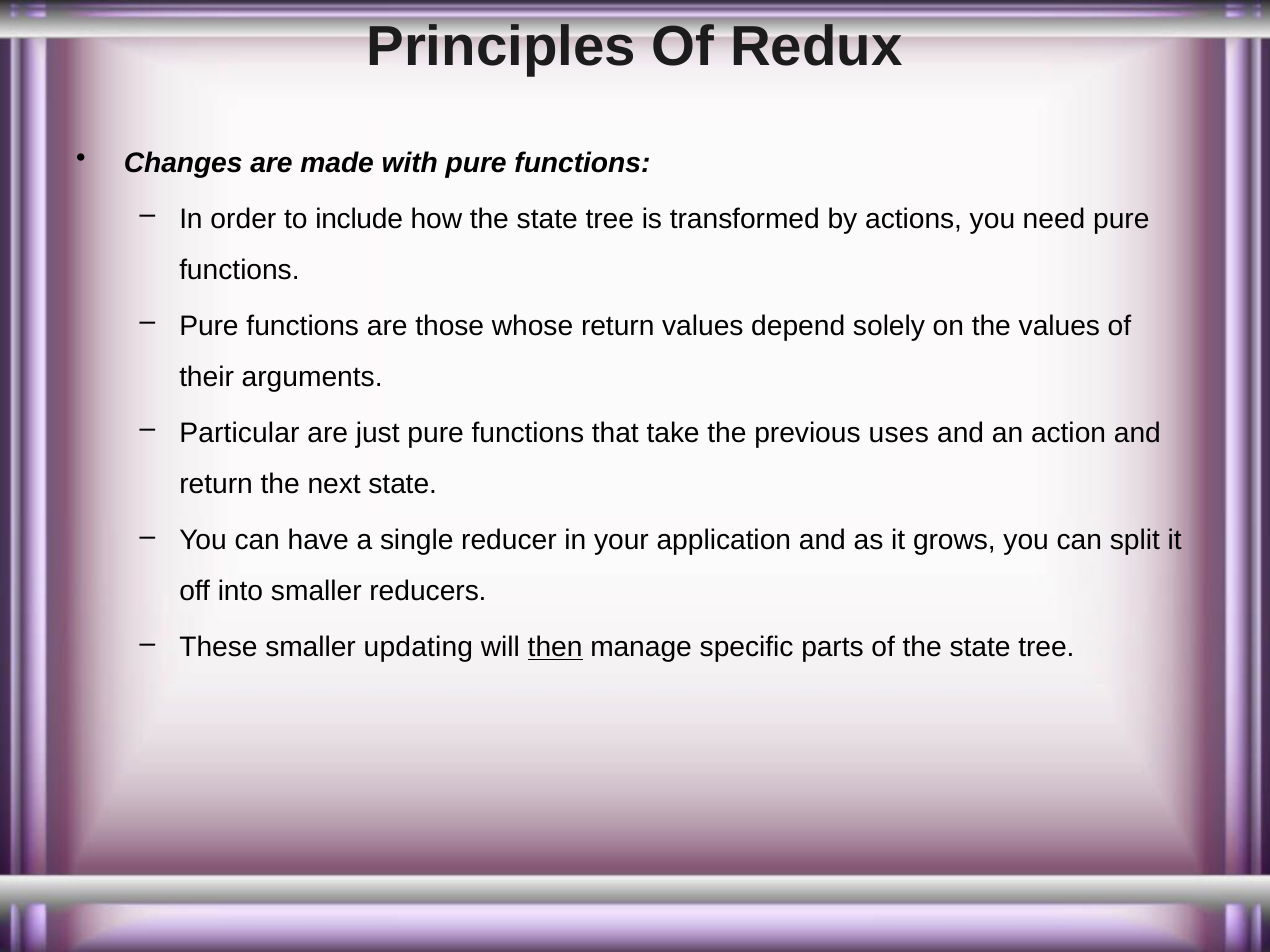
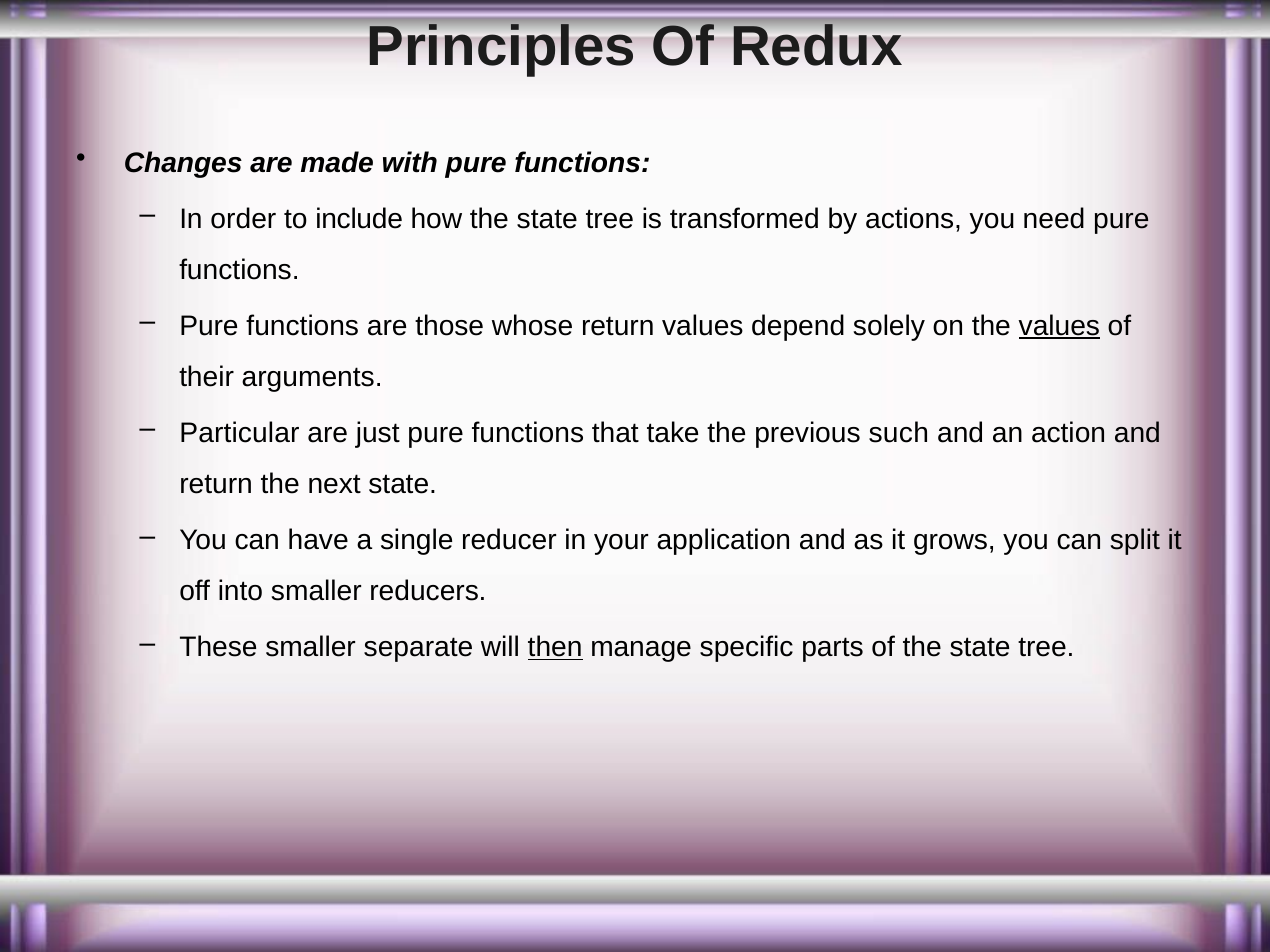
values underline: none -> present (1059, 326)
uses: uses -> such (899, 434)
updating: updating -> separate (418, 648)
